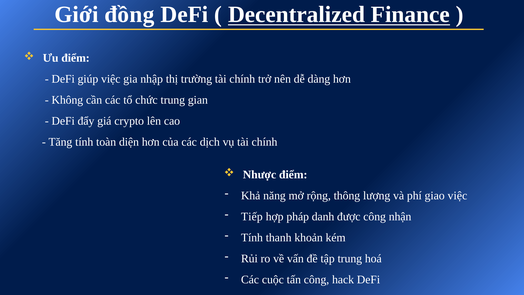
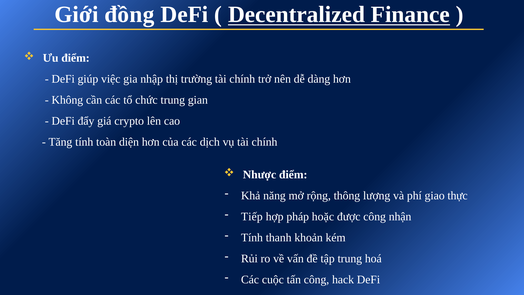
giao việc: việc -> thực (458, 196)
danh: danh -> hoặc (323, 216)
